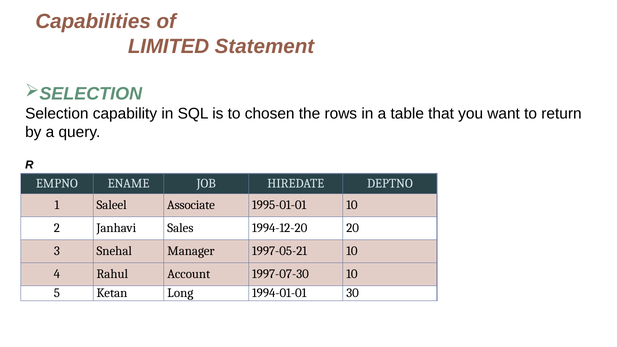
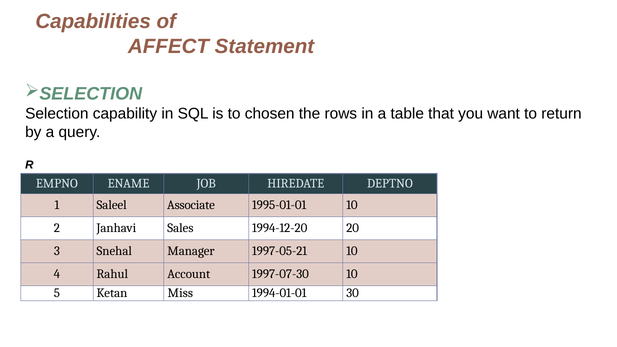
LIMITED: LIMITED -> AFFECT (168, 46)
Long: Long -> Miss (180, 293)
